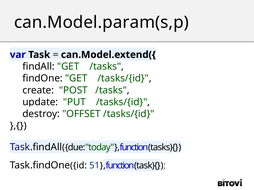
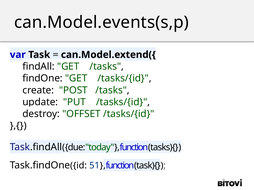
can.Model.param(s,p: can.Model.param(s,p -> can.Model.events(s,p (101, 22)
